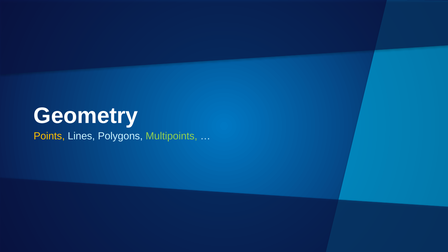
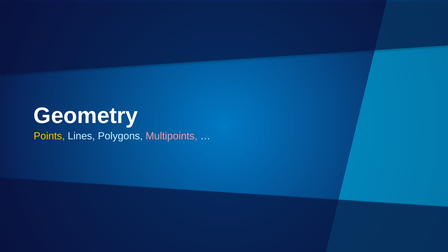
Multipoints colour: light green -> pink (171, 136)
